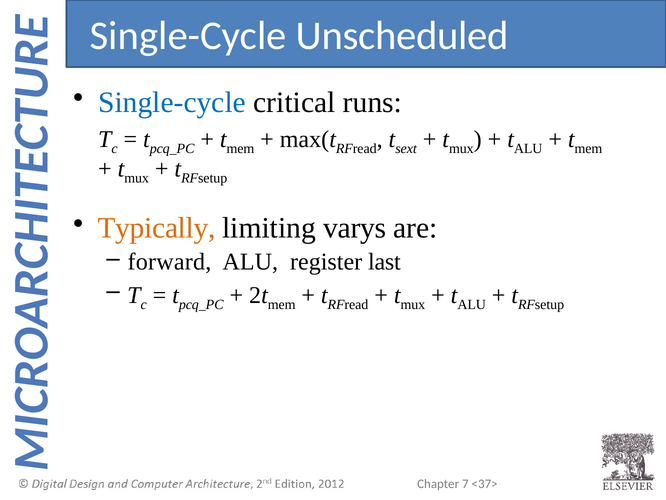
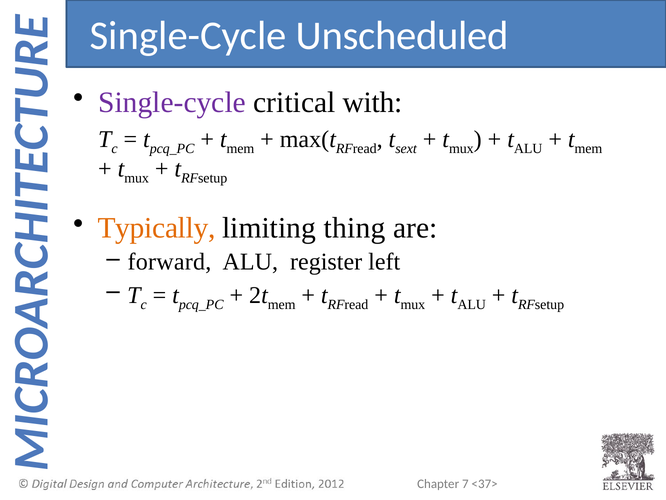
Single-cycle colour: blue -> purple (172, 102)
runs: runs -> with (373, 102)
varys: varys -> thing (355, 228)
last: last -> left (384, 262)
